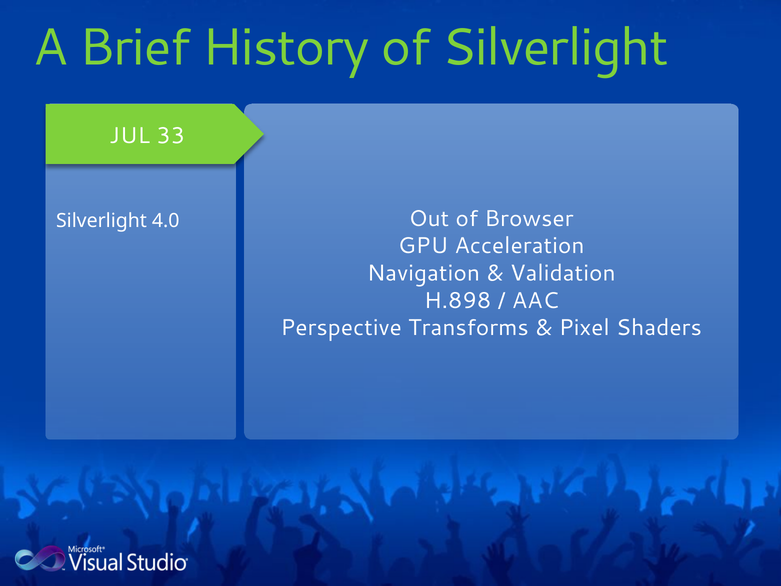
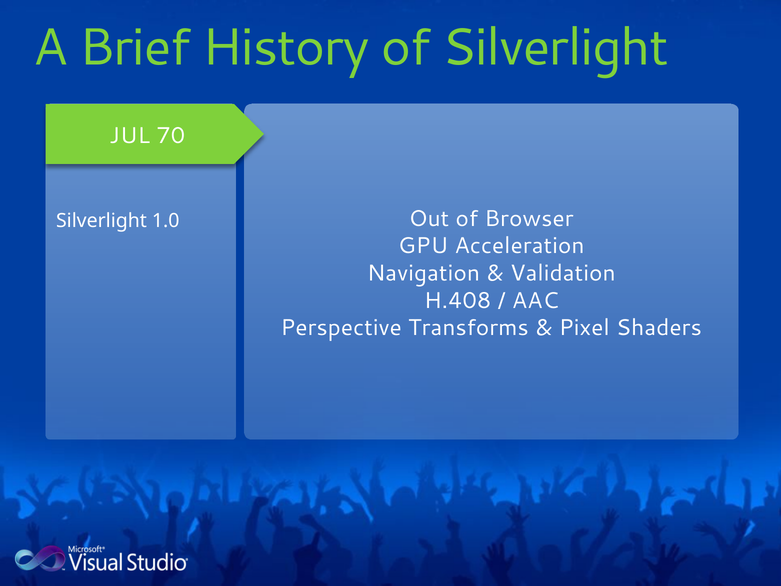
33: 33 -> 70 (171, 135)
4.0: 4.0 -> 1.0 (166, 221)
H.898: H.898 -> H.408 (458, 300)
